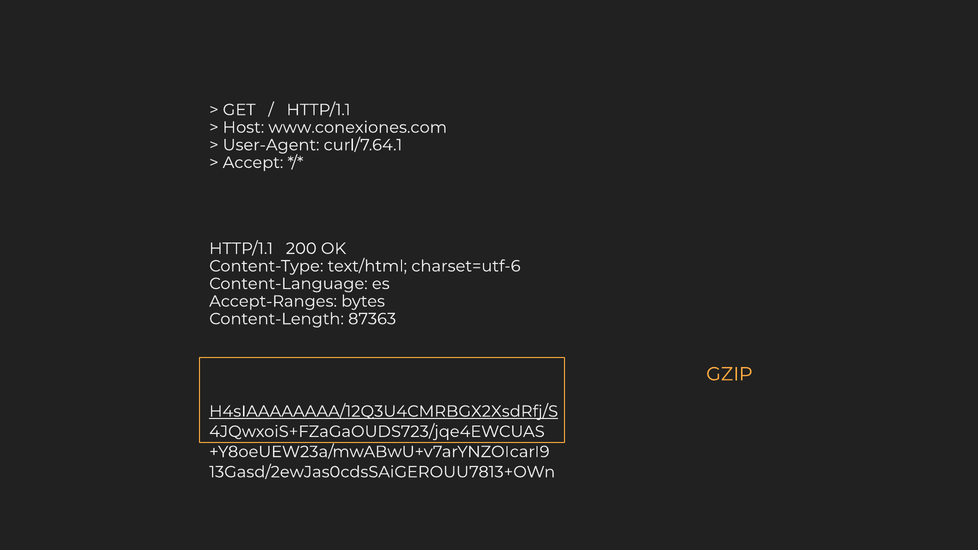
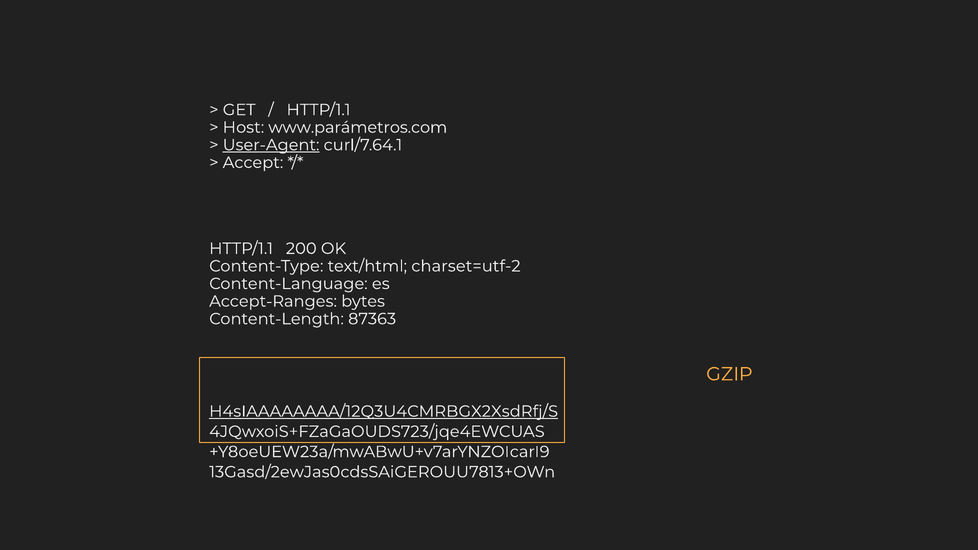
www.conexiones.com: www.conexiones.com -> www.parámetros.com (358, 127)
User-Agent underline: none -> present (271, 145)
charset=utf-6: charset=utf-6 -> charset=utf-2 (466, 266)
